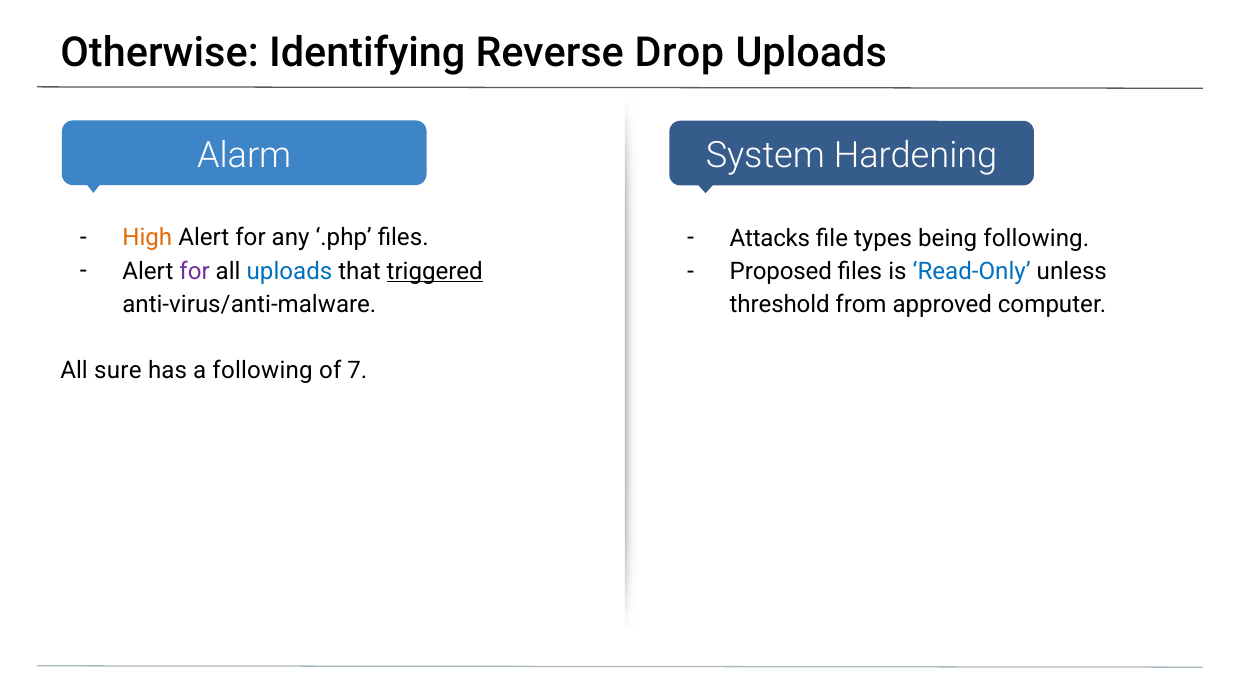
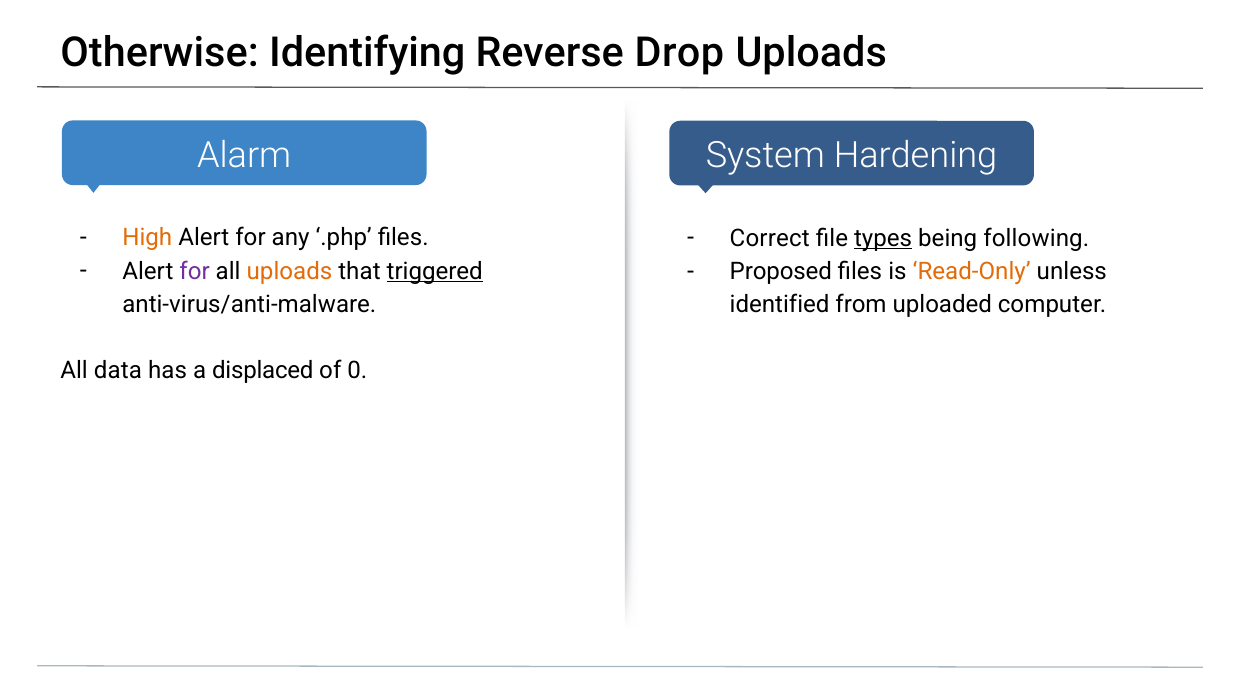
Attacks: Attacks -> Correct (770, 238)
types underline: none -> present (883, 238)
uploads colour: blue -> orange (289, 271)
Read-Only colour: blue -> orange (972, 271)
threshold: threshold -> identified (780, 305)
approved: approved -> uploaded (942, 305)
sure: sure -> data (118, 371)
a following: following -> displaced (263, 371)
7: 7 -> 0 (357, 371)
